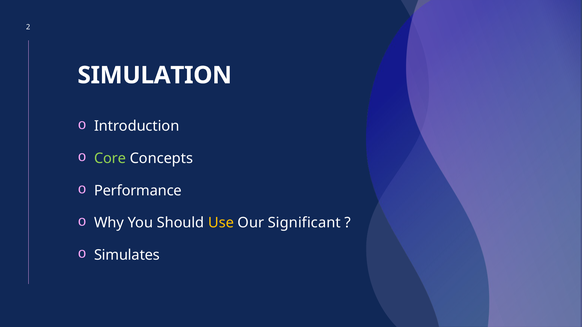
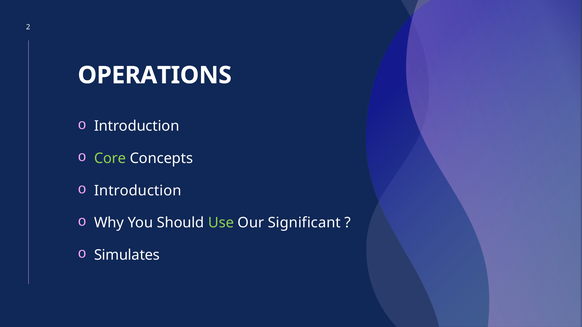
SIMULATION: SIMULATION -> OPERATIONS (155, 75)
Performance: Performance -> Introduction (138, 191)
Use colour: yellow -> light green (221, 223)
